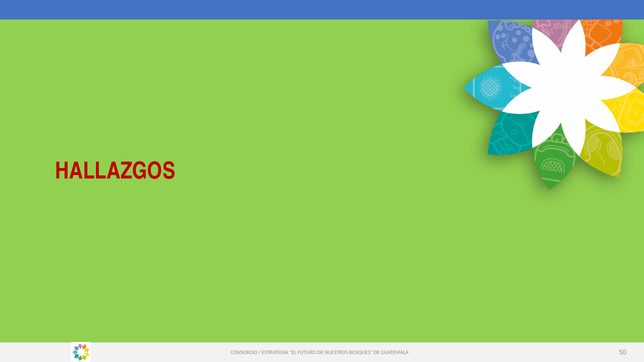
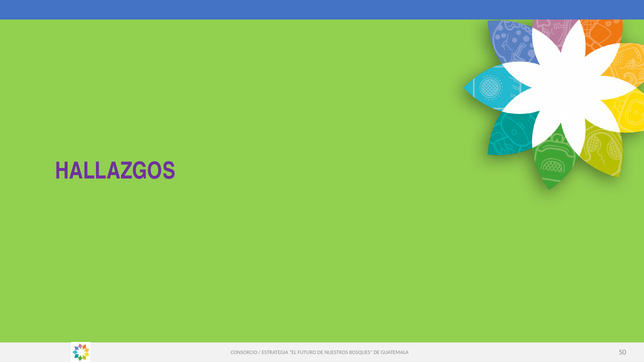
HALLAZGOS colour: red -> purple (115, 171)
